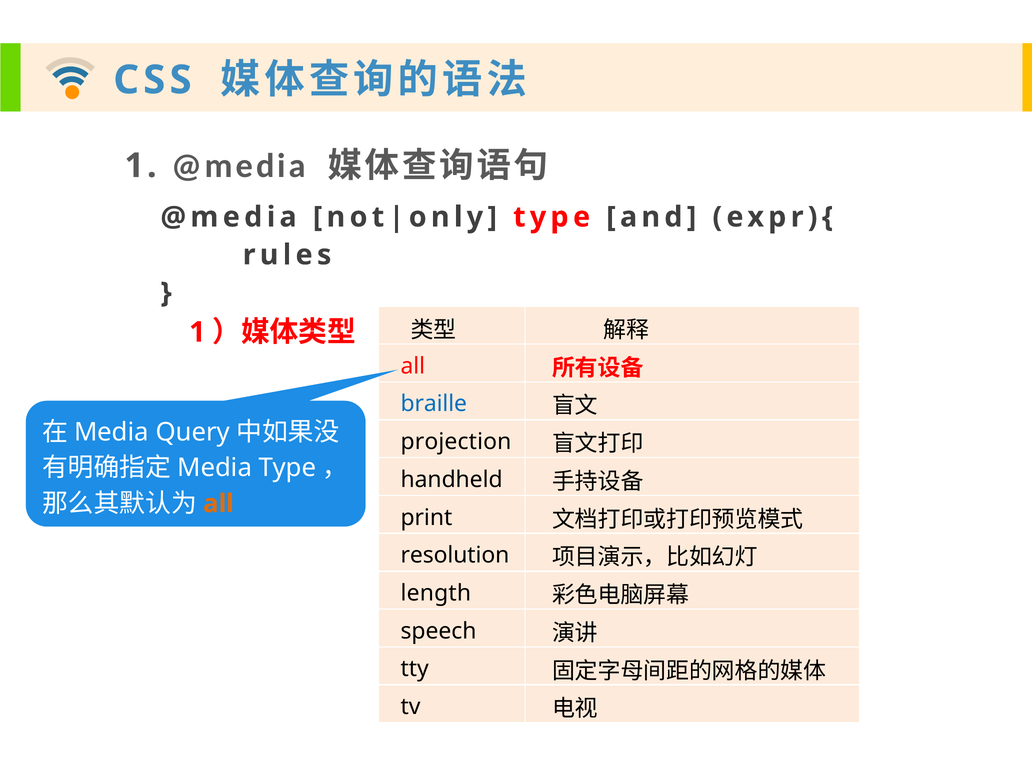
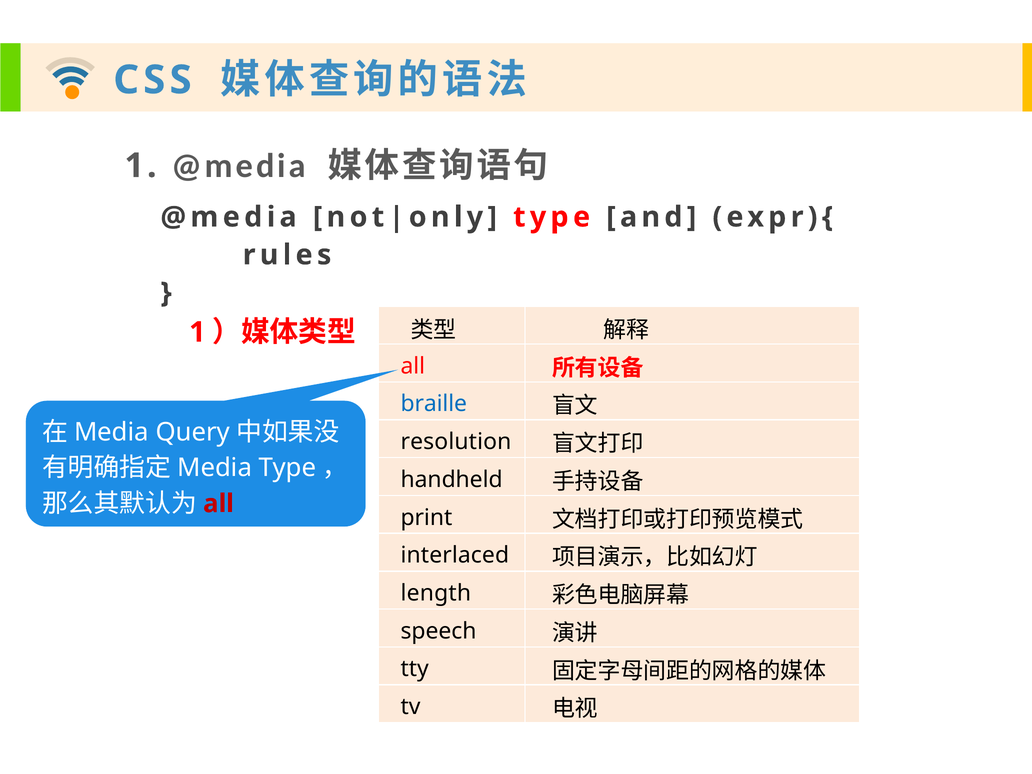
projection: projection -> resolution (456, 442)
all colour: orange -> red (218, 504)
resolution: resolution -> interlaced (455, 555)
